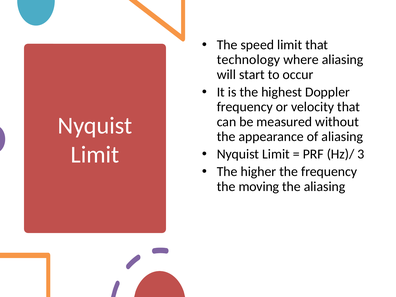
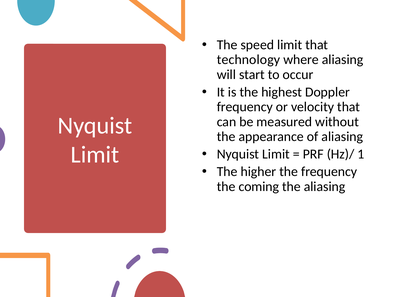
3: 3 -> 1 (361, 154)
moving: moving -> coming (259, 187)
